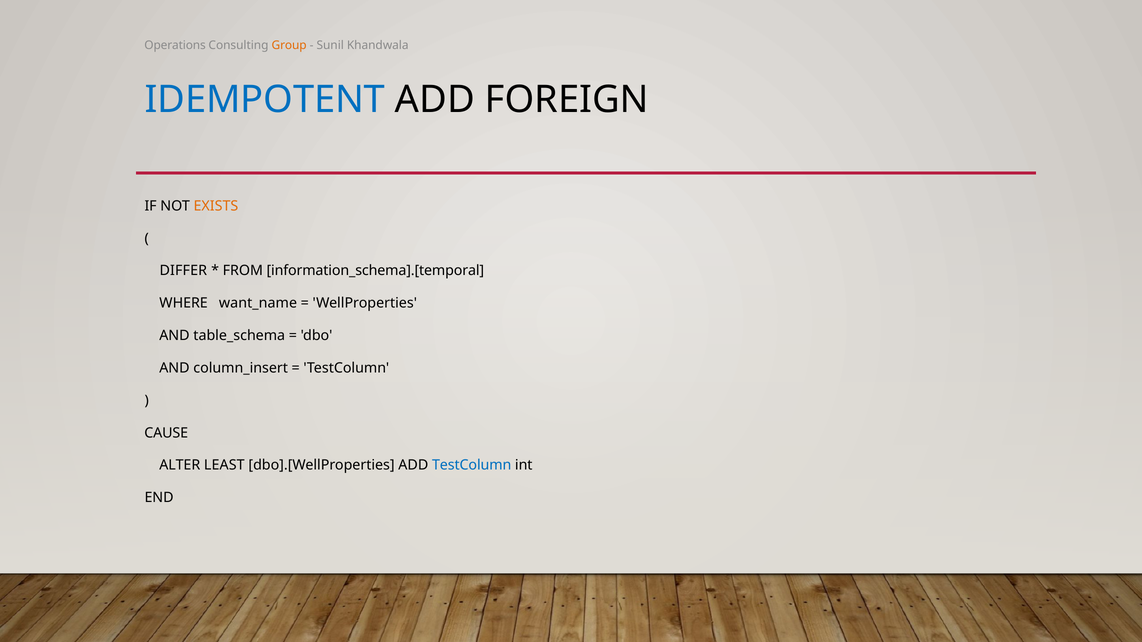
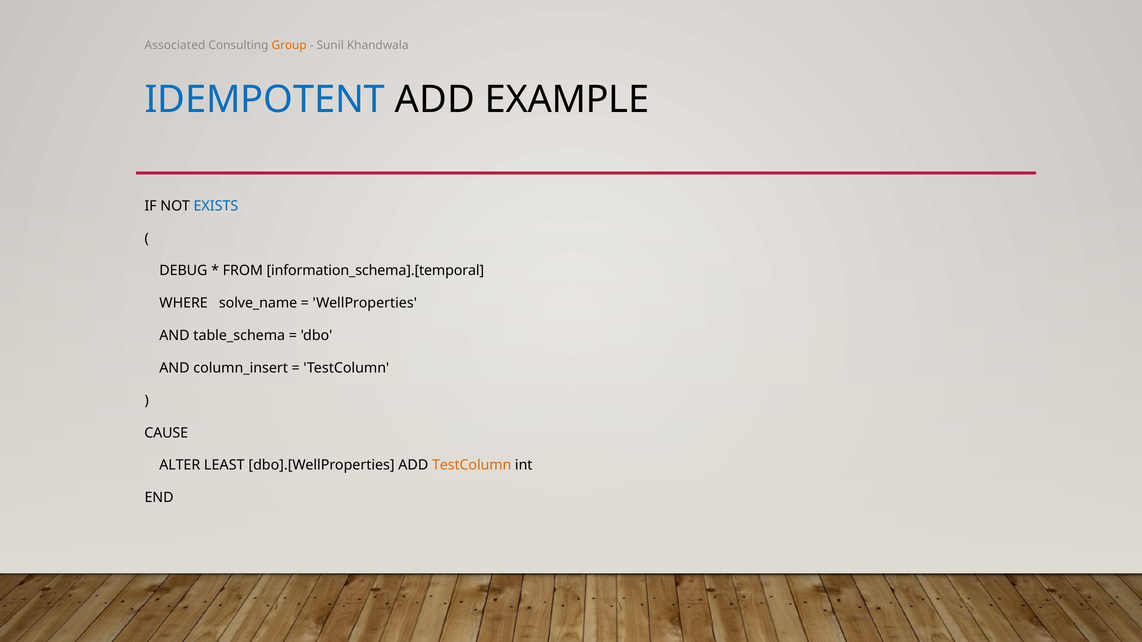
Operations: Operations -> Associated (175, 45)
FOREIGN: FOREIGN -> EXAMPLE (567, 100)
EXISTS colour: orange -> blue (216, 206)
DIFFER: DIFFER -> DEBUG (183, 271)
want_name: want_name -> solve_name (258, 303)
TestColumn colour: blue -> orange (472, 466)
